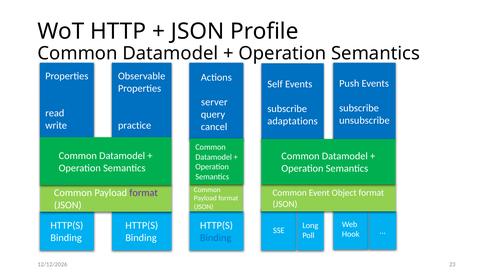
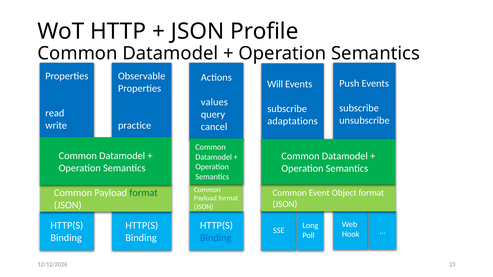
Self: Self -> Will (275, 84)
server: server -> values (214, 102)
format colour: purple -> green (144, 193)
